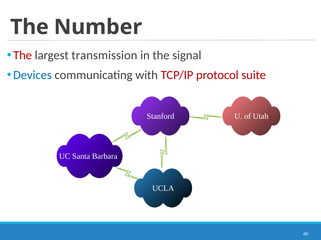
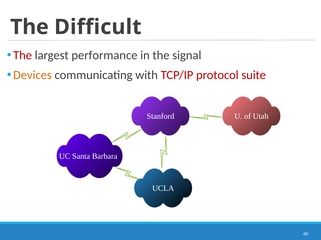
Number: Number -> Difficult (98, 27)
transmission: transmission -> performance (104, 55)
Devices colour: blue -> orange (32, 75)
